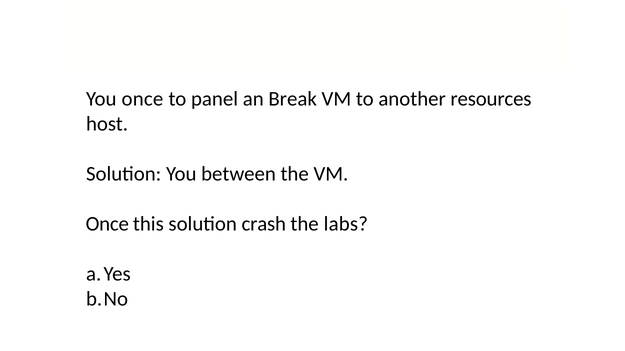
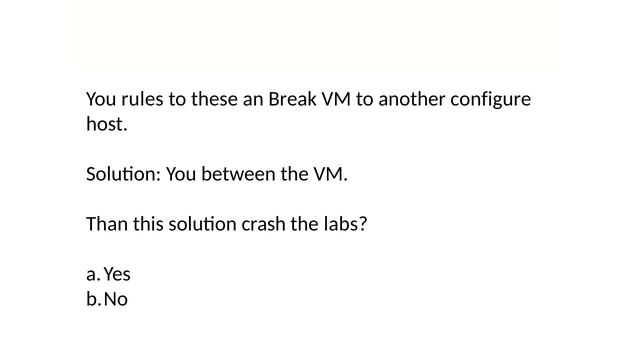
You once: once -> rules (142, 99)
panel: panel -> these (215, 99)
resources: resources -> configure (491, 99)
Once: Once -> Than (107, 224)
